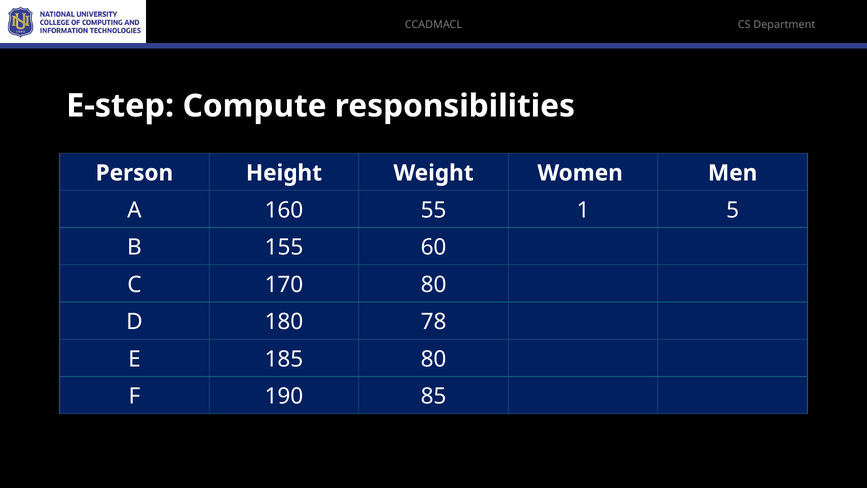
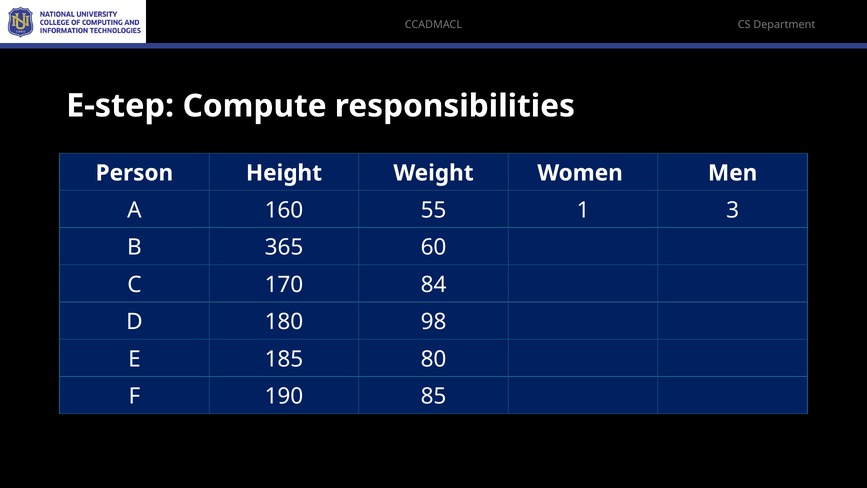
5: 5 -> 3 (733, 210)
155: 155 -> 365 (284, 247)
170 80: 80 -> 84 (434, 284)
78: 78 -> 98 (434, 322)
